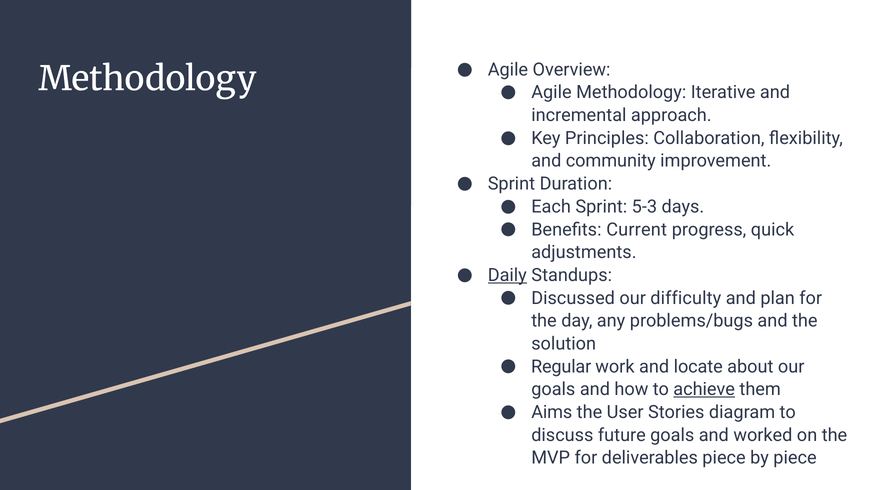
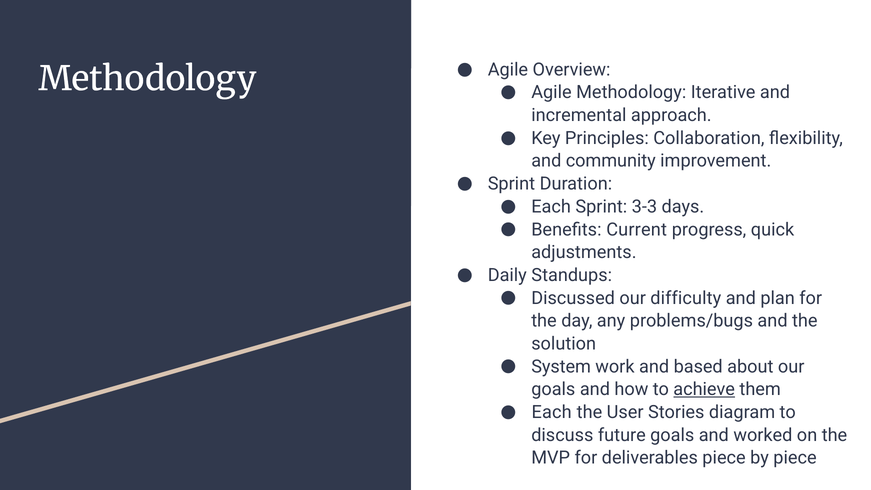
5-3: 5-3 -> 3-3 (644, 207)
Daily underline: present -> none (507, 275)
Regular: Regular -> System (561, 367)
locate: locate -> based (698, 367)
Aims: Aims -> Each (552, 412)
